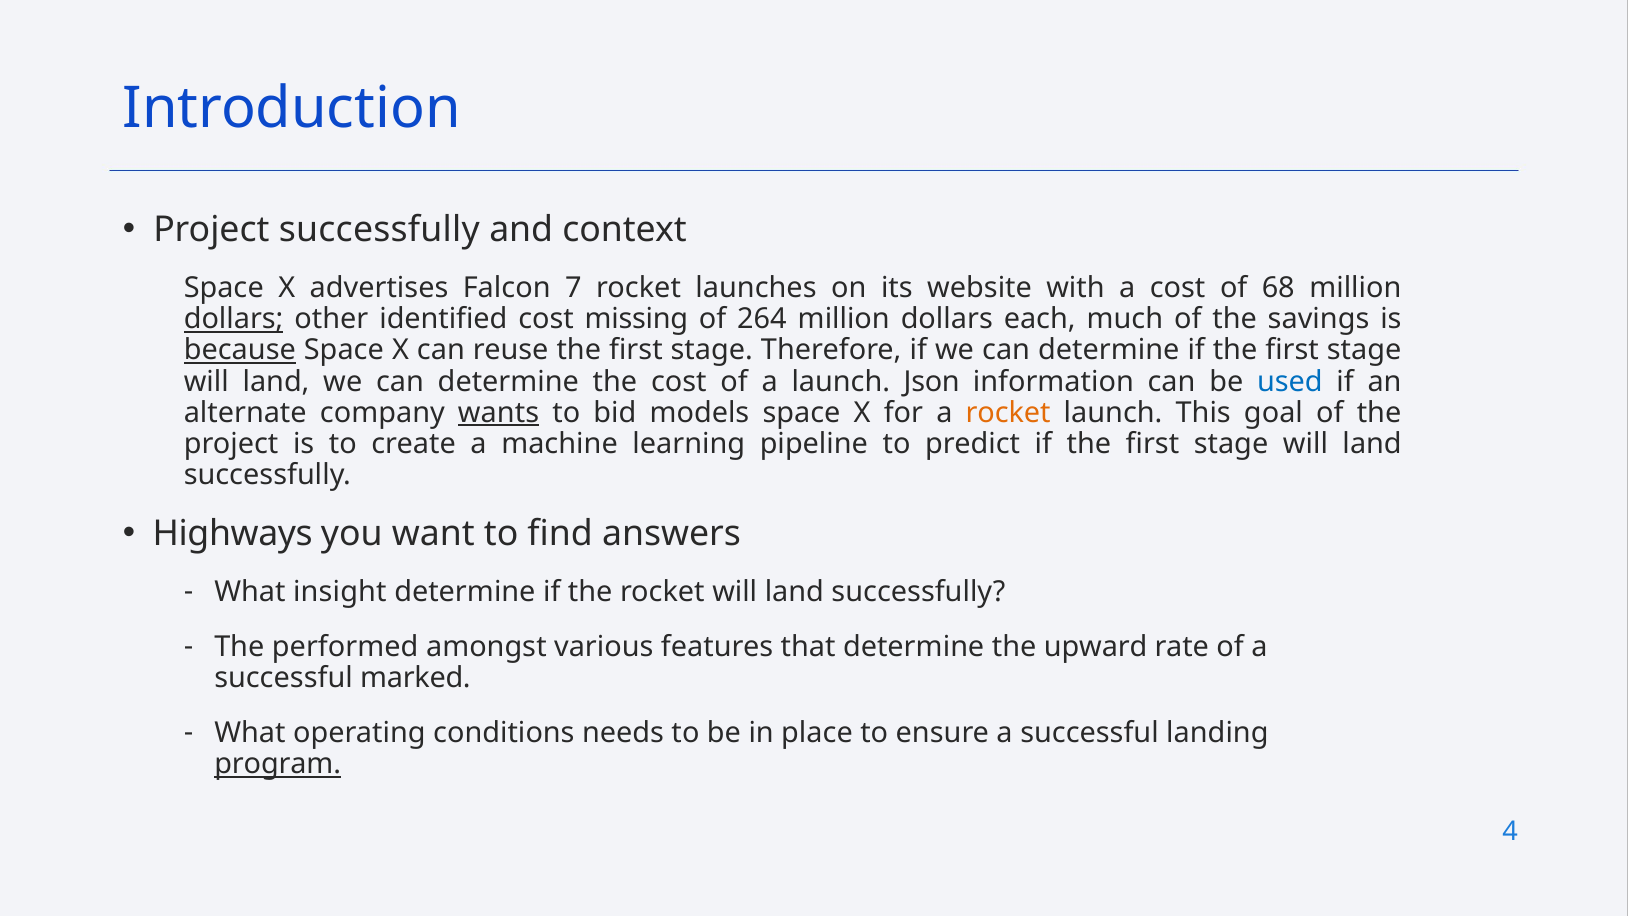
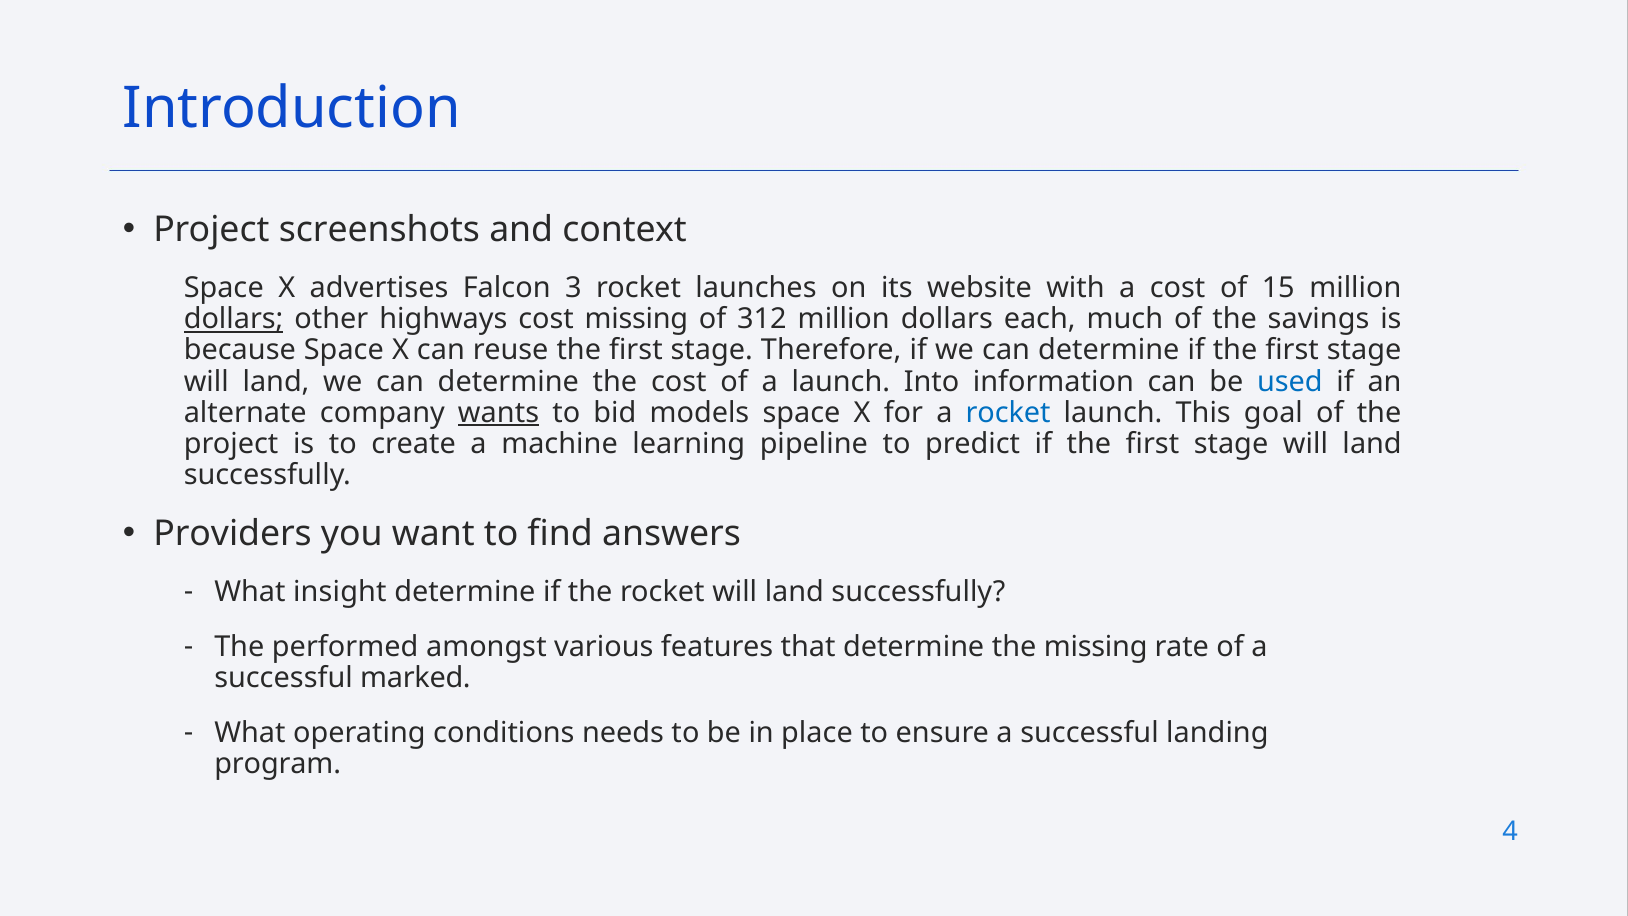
Project successfully: successfully -> screenshots (379, 229)
7: 7 -> 3 (573, 288)
68: 68 -> 15 (1278, 288)
identified: identified -> highways (443, 319)
264: 264 -> 312 (762, 319)
because underline: present -> none (240, 350)
Json: Json -> Into (932, 381)
rocket colour: orange -> blue (1008, 413)
Highways: Highways -> Providers (233, 533)
the upward: upward -> missing (1096, 647)
program underline: present -> none (278, 764)
